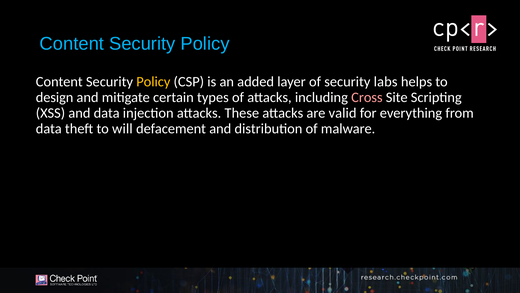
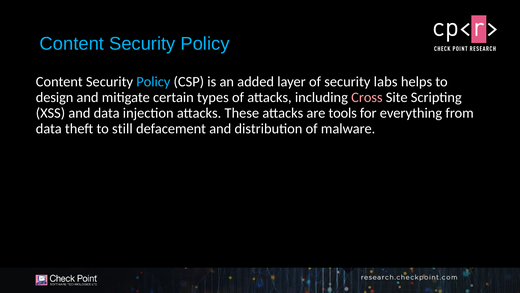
Policy colour: yellow -> light blue (153, 82)
valid: valid -> tools (343, 113)
will: will -> still (122, 129)
